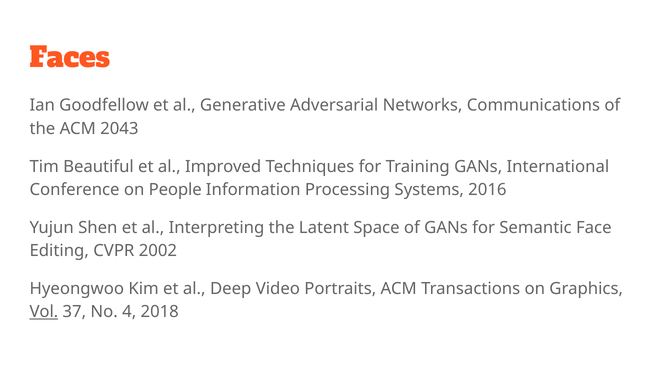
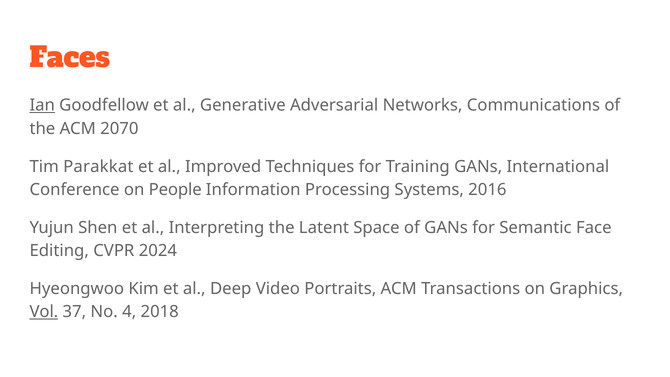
Ian underline: none -> present (42, 105)
2043: 2043 -> 2070 (119, 128)
Beautiful: Beautiful -> Parakkat (98, 166)
2002: 2002 -> 2024 (158, 251)
